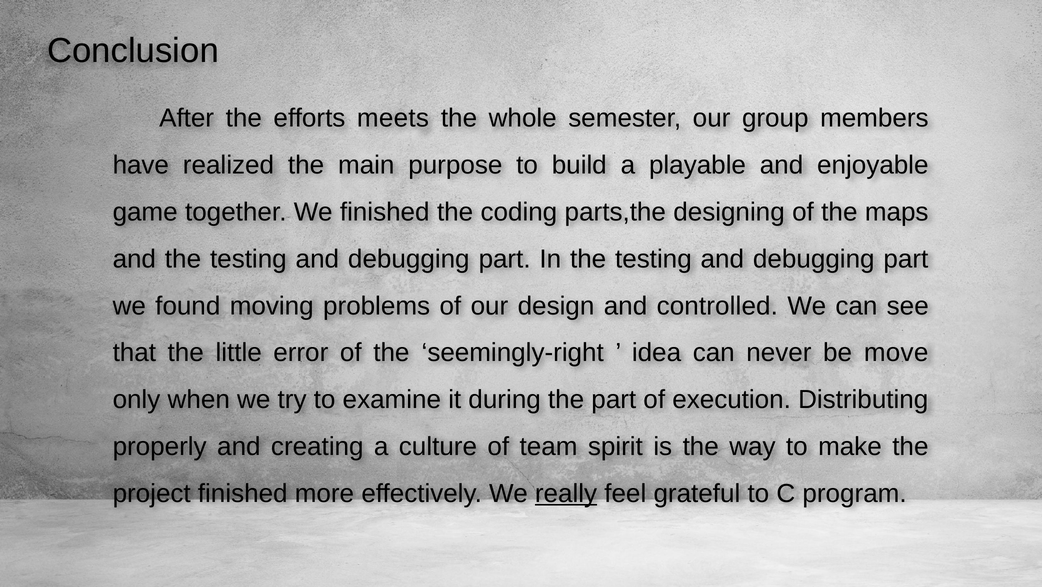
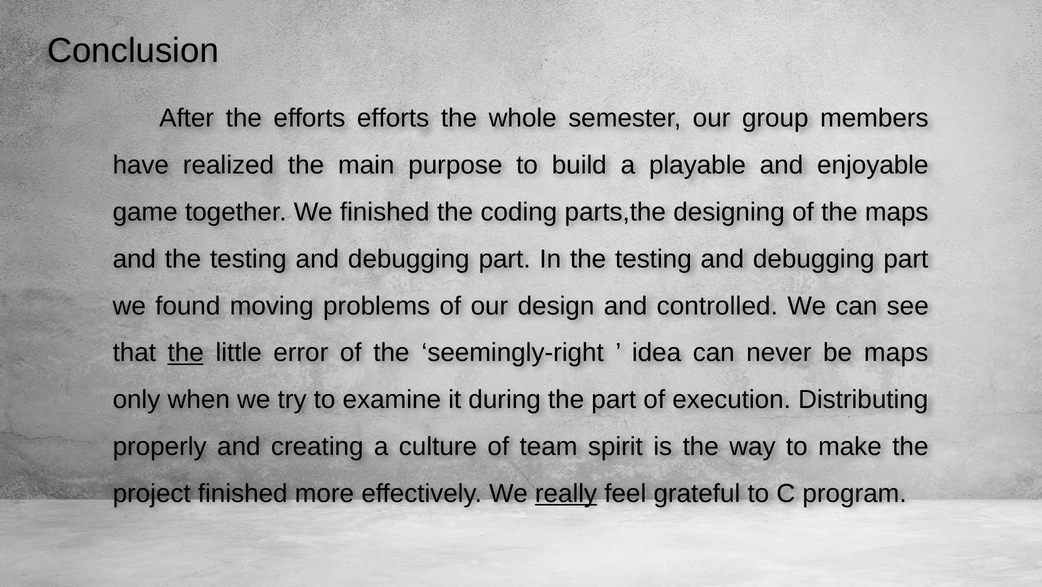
efforts meets: meets -> efforts (393, 118)
the underline: none -> present (186, 352)
be move: move -> maps (896, 352)
